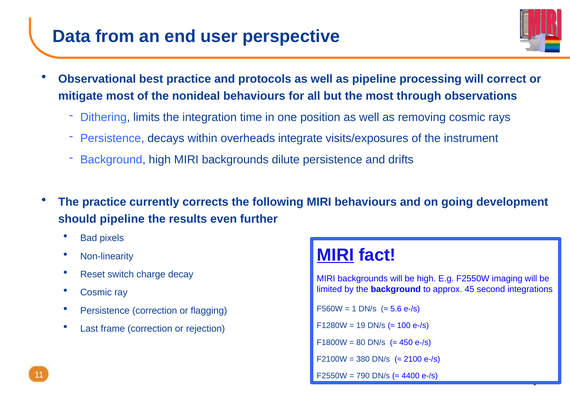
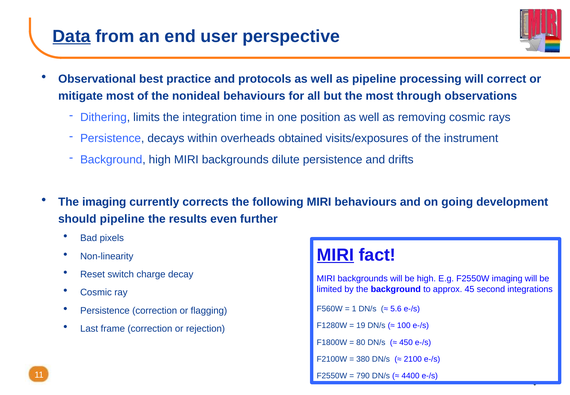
Data underline: none -> present (72, 36)
integrate: integrate -> obtained (300, 138)
The practice: practice -> imaging (104, 202)
